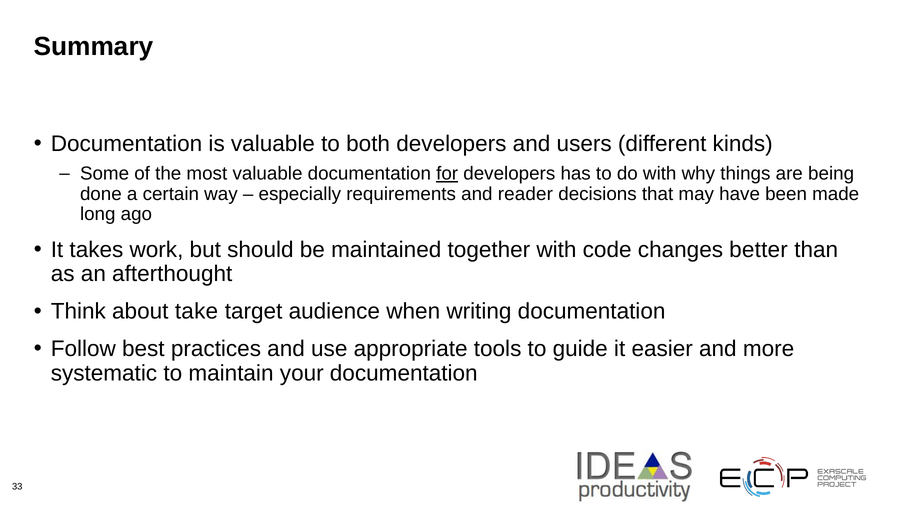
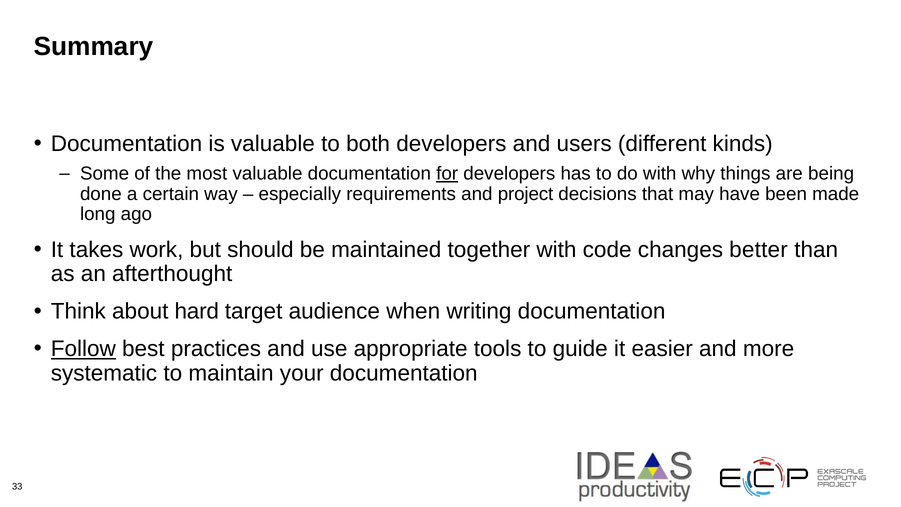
reader: reader -> project (526, 194)
take: take -> hard (197, 311)
Follow underline: none -> present (83, 349)
